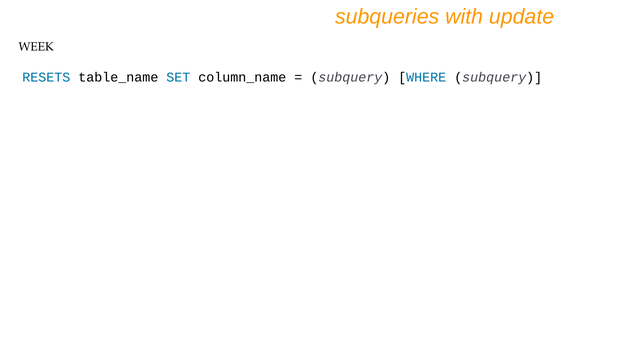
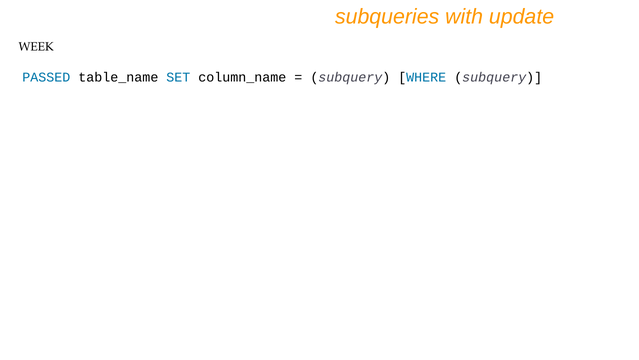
RESETS: RESETS -> PASSED (46, 77)
